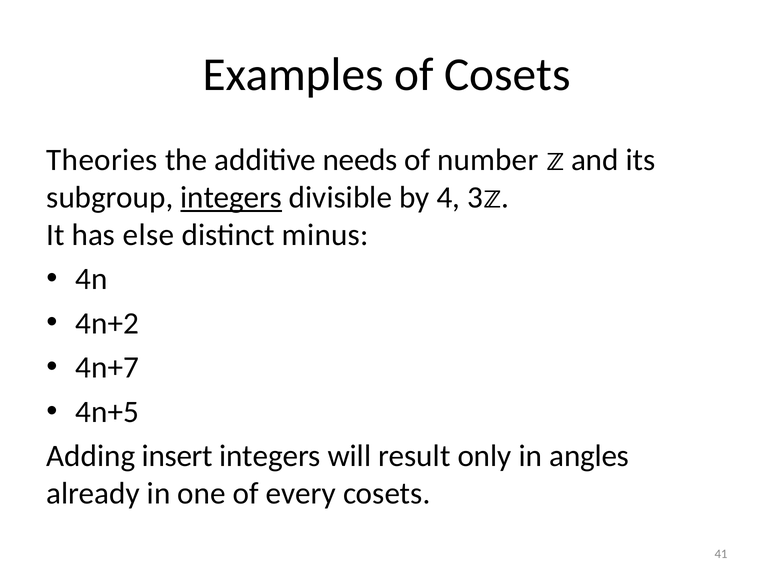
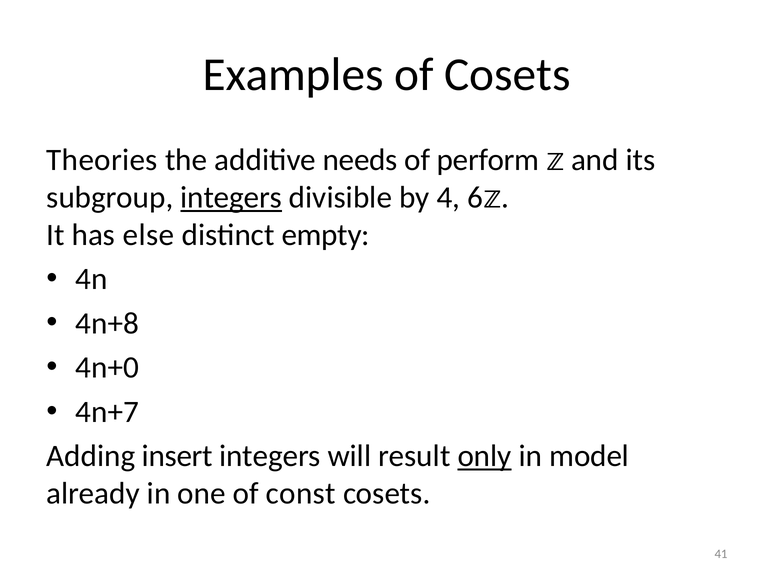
number: number -> perform (488, 160)
3: 3 -> 6 (475, 198)
minus: minus -> empty (326, 235)
4n+2: 4n+2 -> 4n+8 (107, 324)
4n+7: 4n+7 -> 4n+0 (107, 368)
4n+5: 4n+5 -> 4n+7 (107, 412)
only underline: none -> present (485, 457)
angles: angles -> model (589, 457)
every: every -> const (301, 494)
